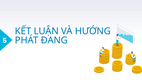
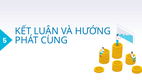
ĐANG: ĐANG -> CUNG (54, 40)
